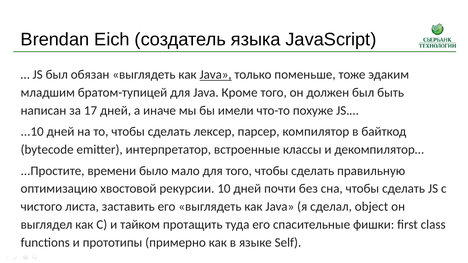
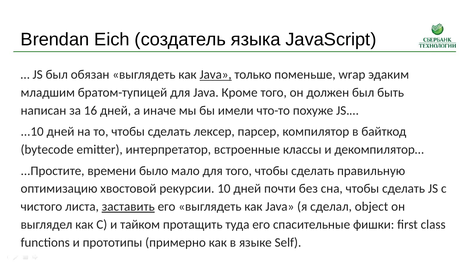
тоже: тоже -> wrap (352, 75)
17: 17 -> 16 (91, 111)
заставить underline: none -> present (128, 207)
